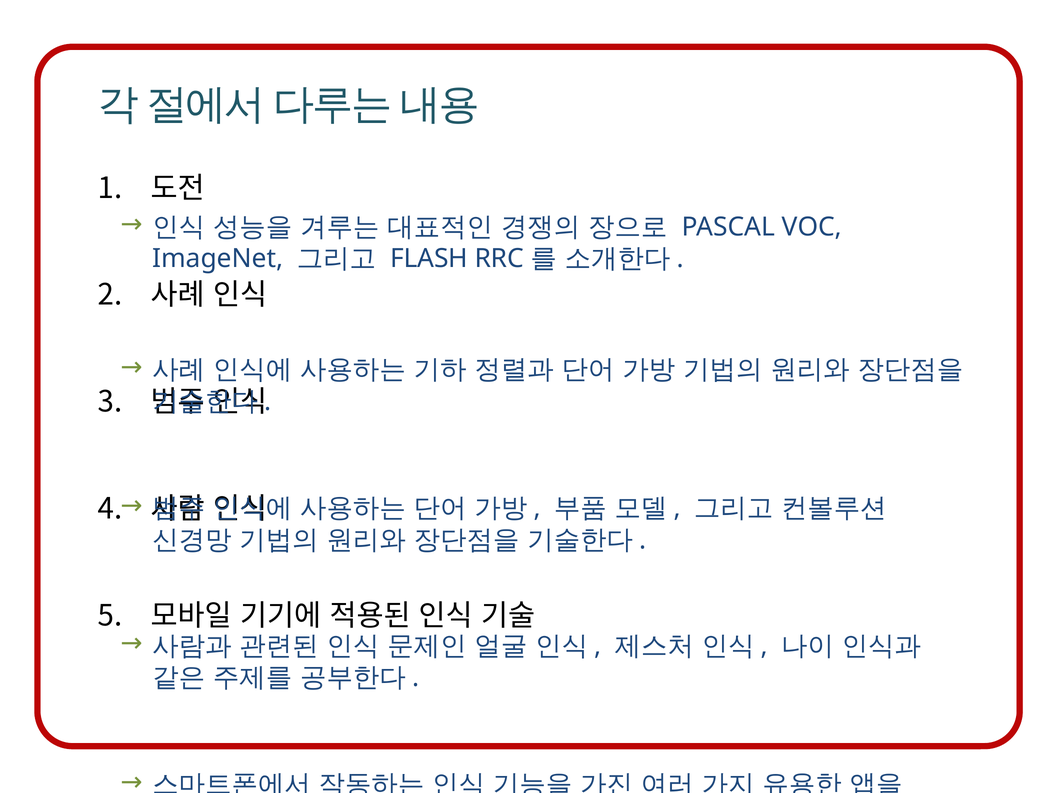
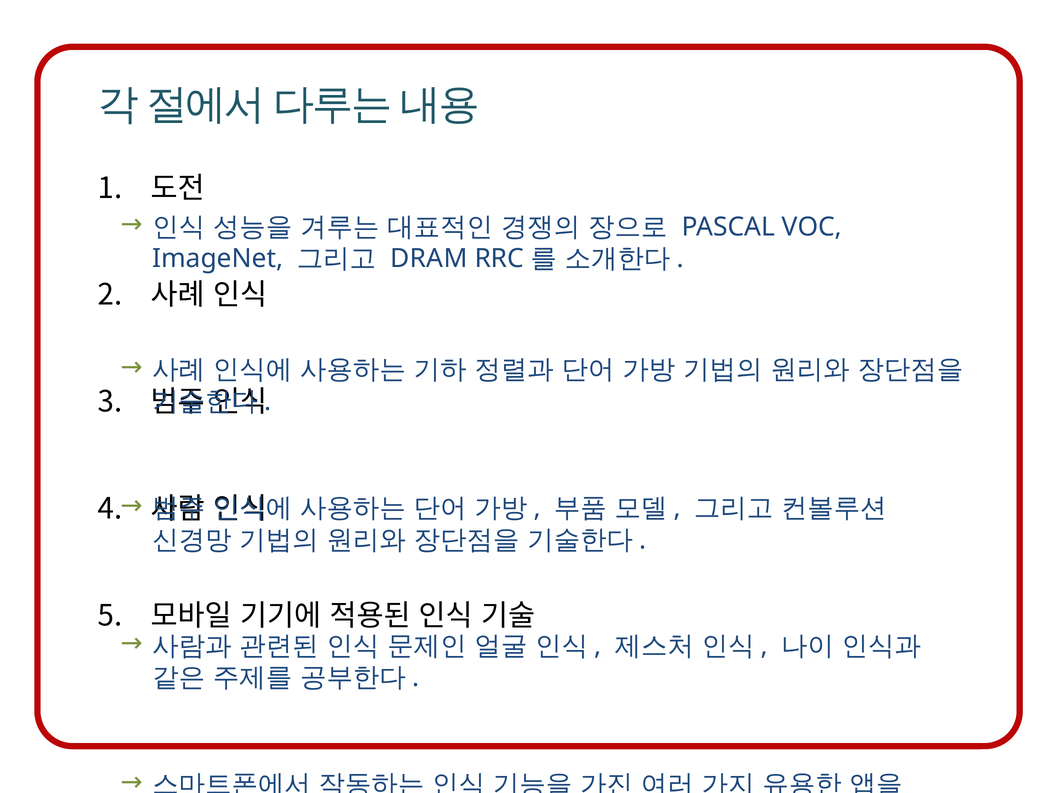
FLASH: FLASH -> DRAM (429, 259)
